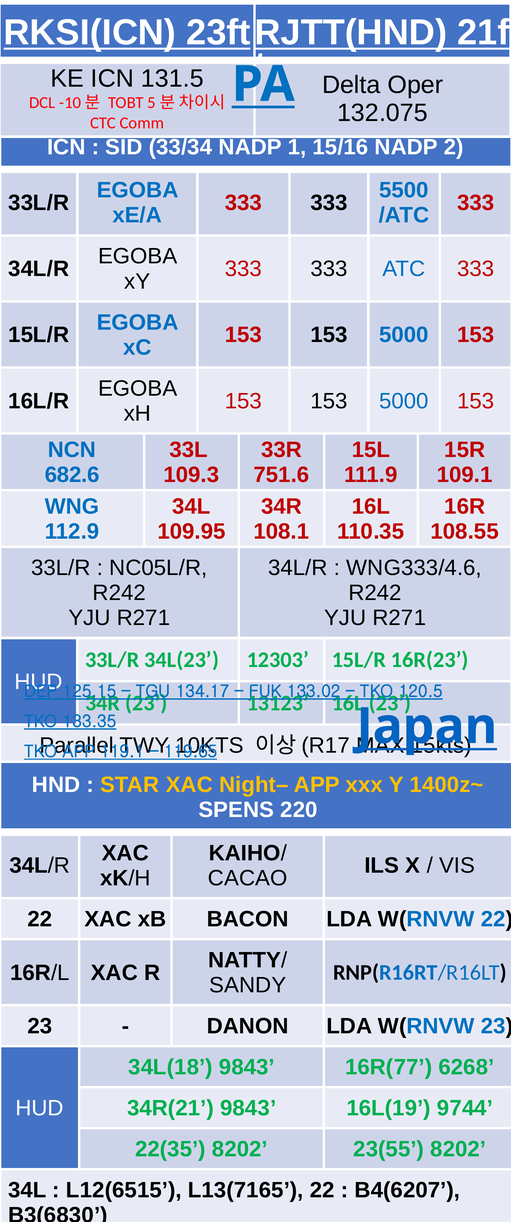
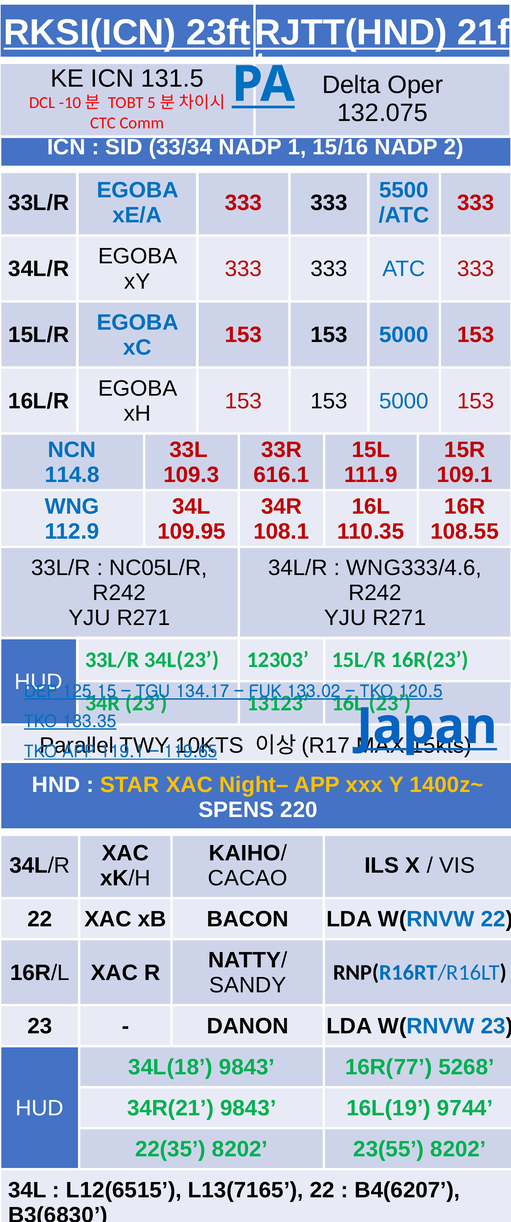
682.6: 682.6 -> 114.8 (72, 475)
751.6: 751.6 -> 616.1 (281, 475)
6268: 6268 -> 5268 (466, 1068)
